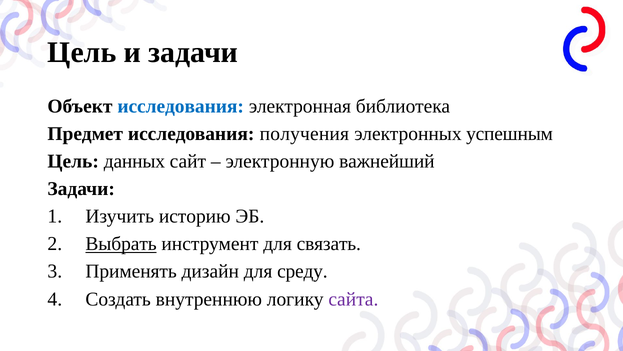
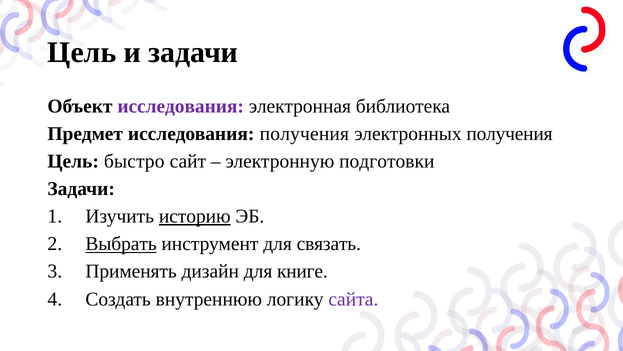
исследования colour: blue -> purple (181, 106)
электронных успешным: успешным -> получения (510, 134)
данных: данных -> быстро (134, 161)
важнейший: важнейший -> подготовки (387, 161)
историю underline: none -> present (195, 216)
среду: среду -> книге (302, 271)
